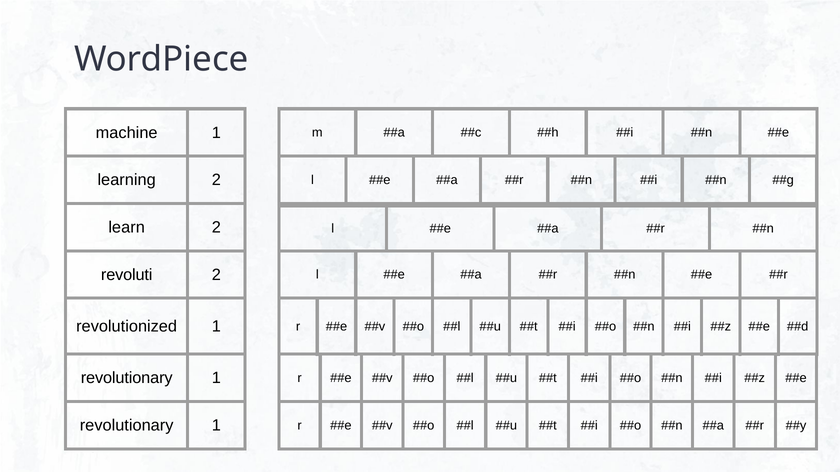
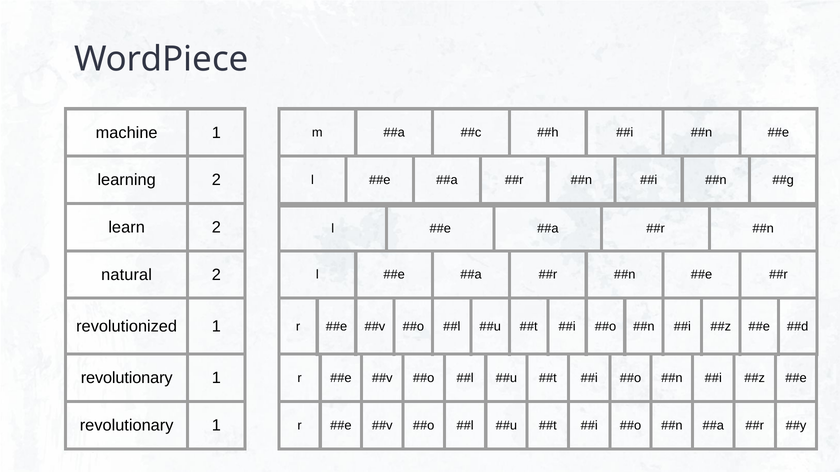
revoluti: revoluti -> natural (127, 275)
